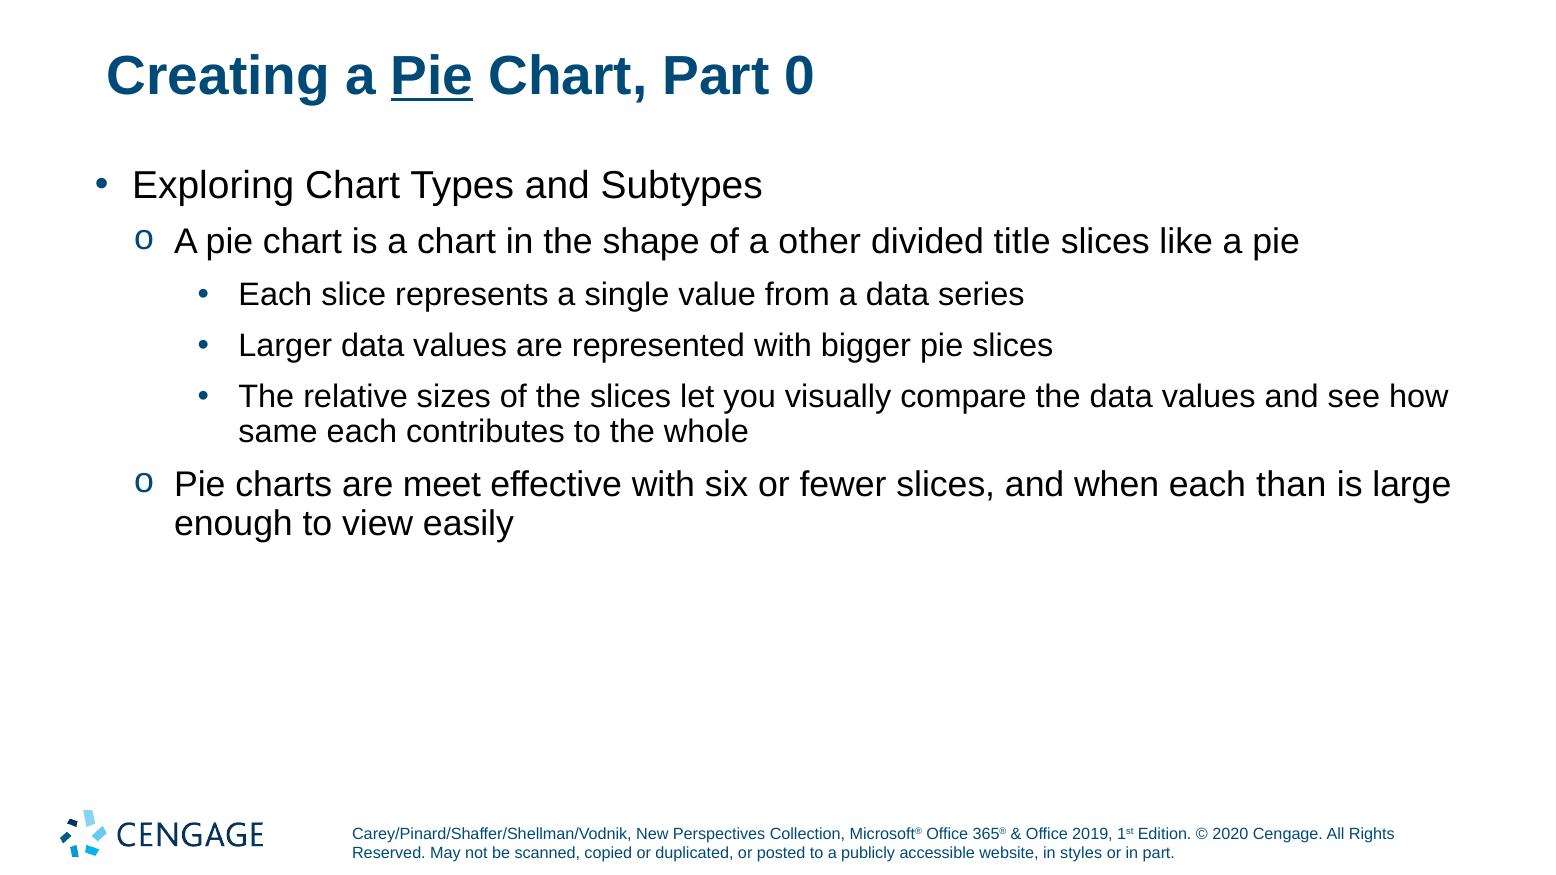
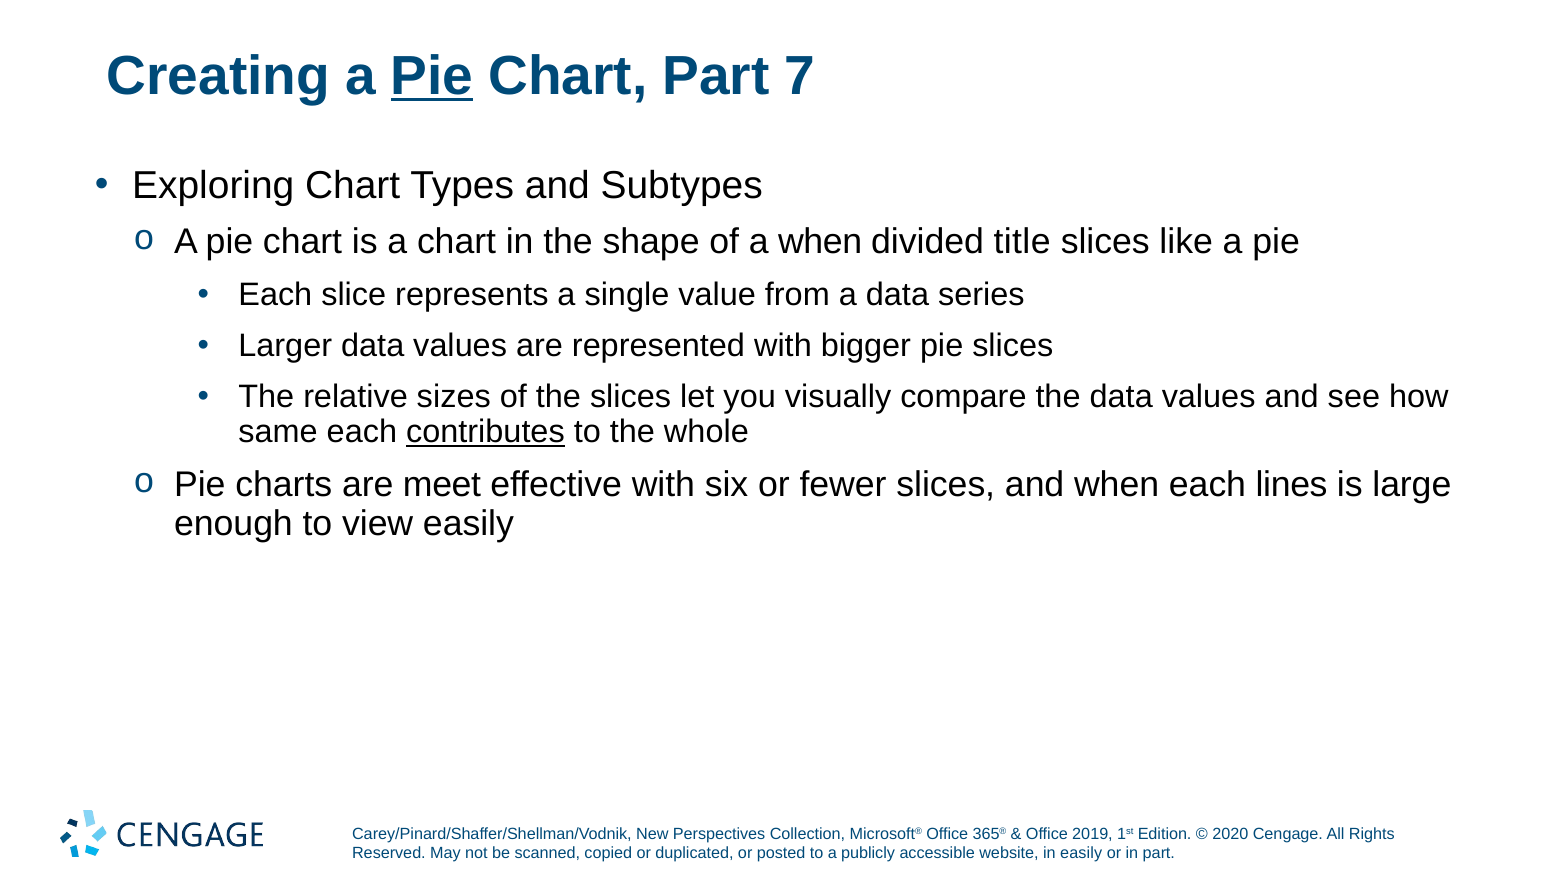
0: 0 -> 7 (800, 76)
a other: other -> when (820, 242)
contributes underline: none -> present (485, 432)
than: than -> lines (1292, 485)
in styles: styles -> easily (1081, 854)
